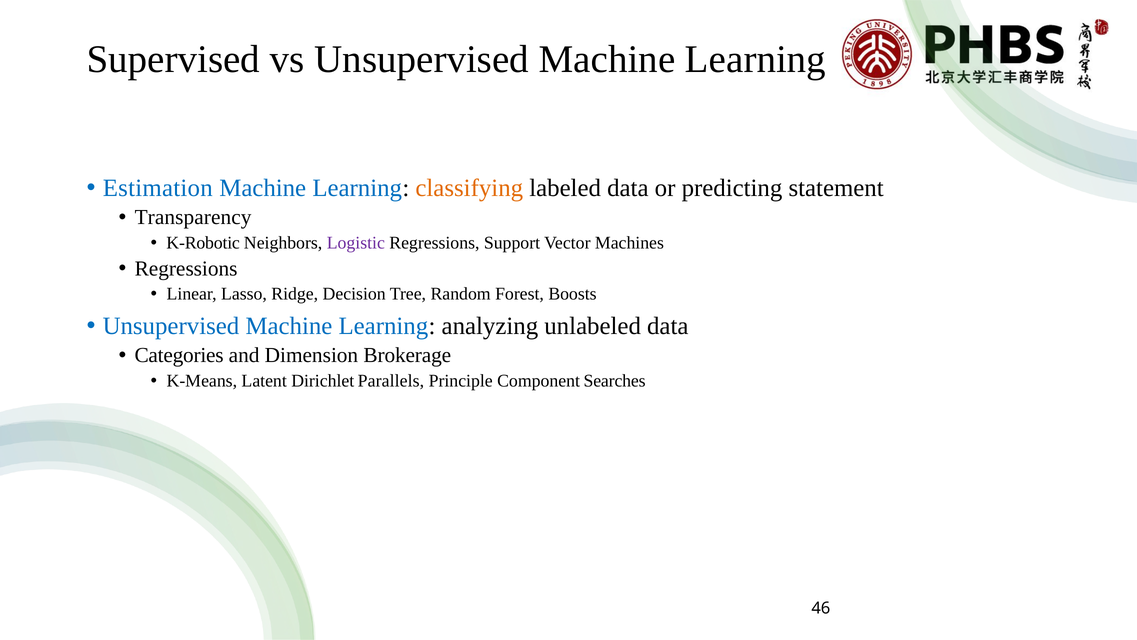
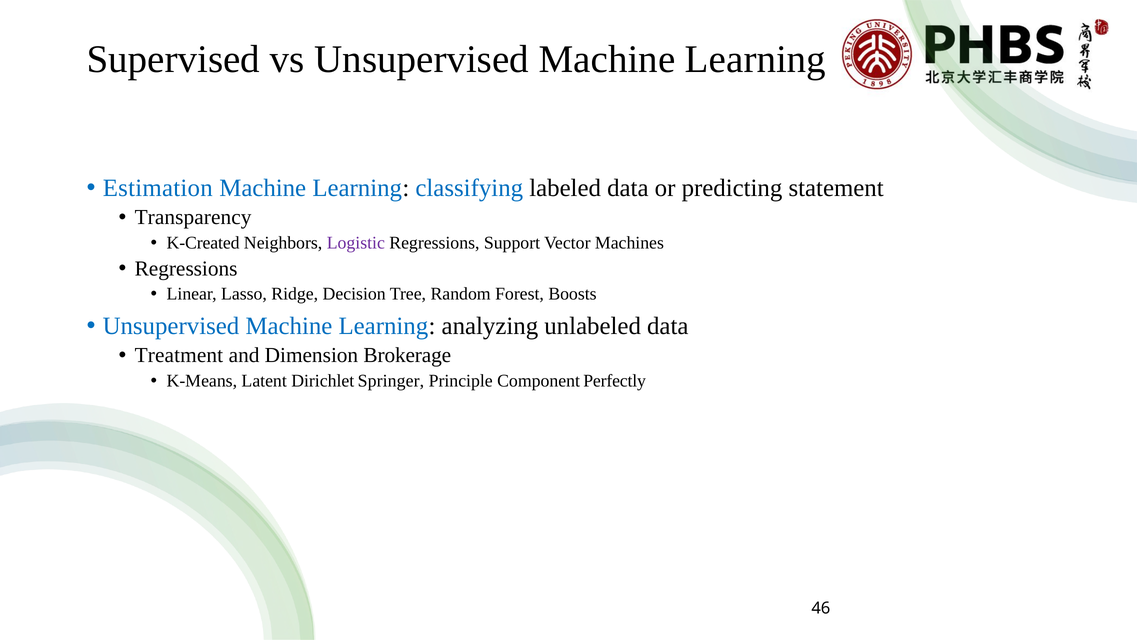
classifying colour: orange -> blue (469, 188)
K-Robotic: K-Robotic -> K-Created (203, 243)
Categories: Categories -> Treatment (179, 355)
Parallels: Parallels -> Springer (391, 381)
Searches: Searches -> Perfectly (615, 381)
